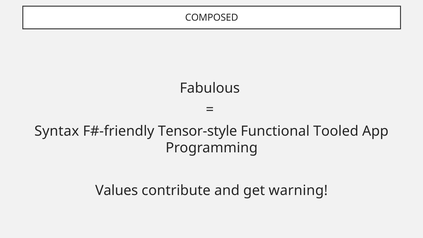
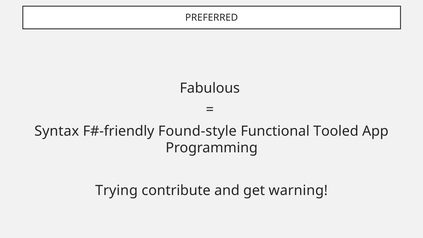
COMPOSED: COMPOSED -> PREFERRED (212, 18)
Tensor-style: Tensor-style -> Found-style (197, 131)
Values: Values -> Trying (116, 191)
